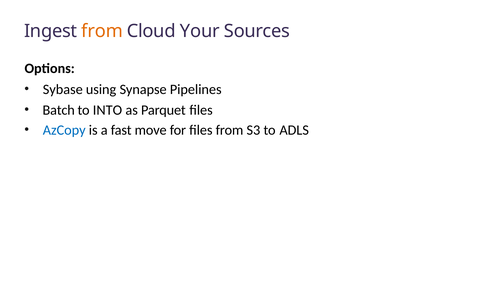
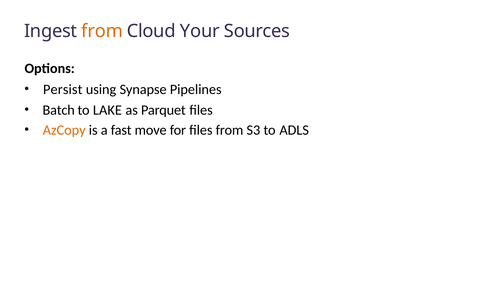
Sybase: Sybase -> Persist (63, 89)
INTO: INTO -> LAKE (107, 110)
AzCopy colour: blue -> orange (64, 130)
